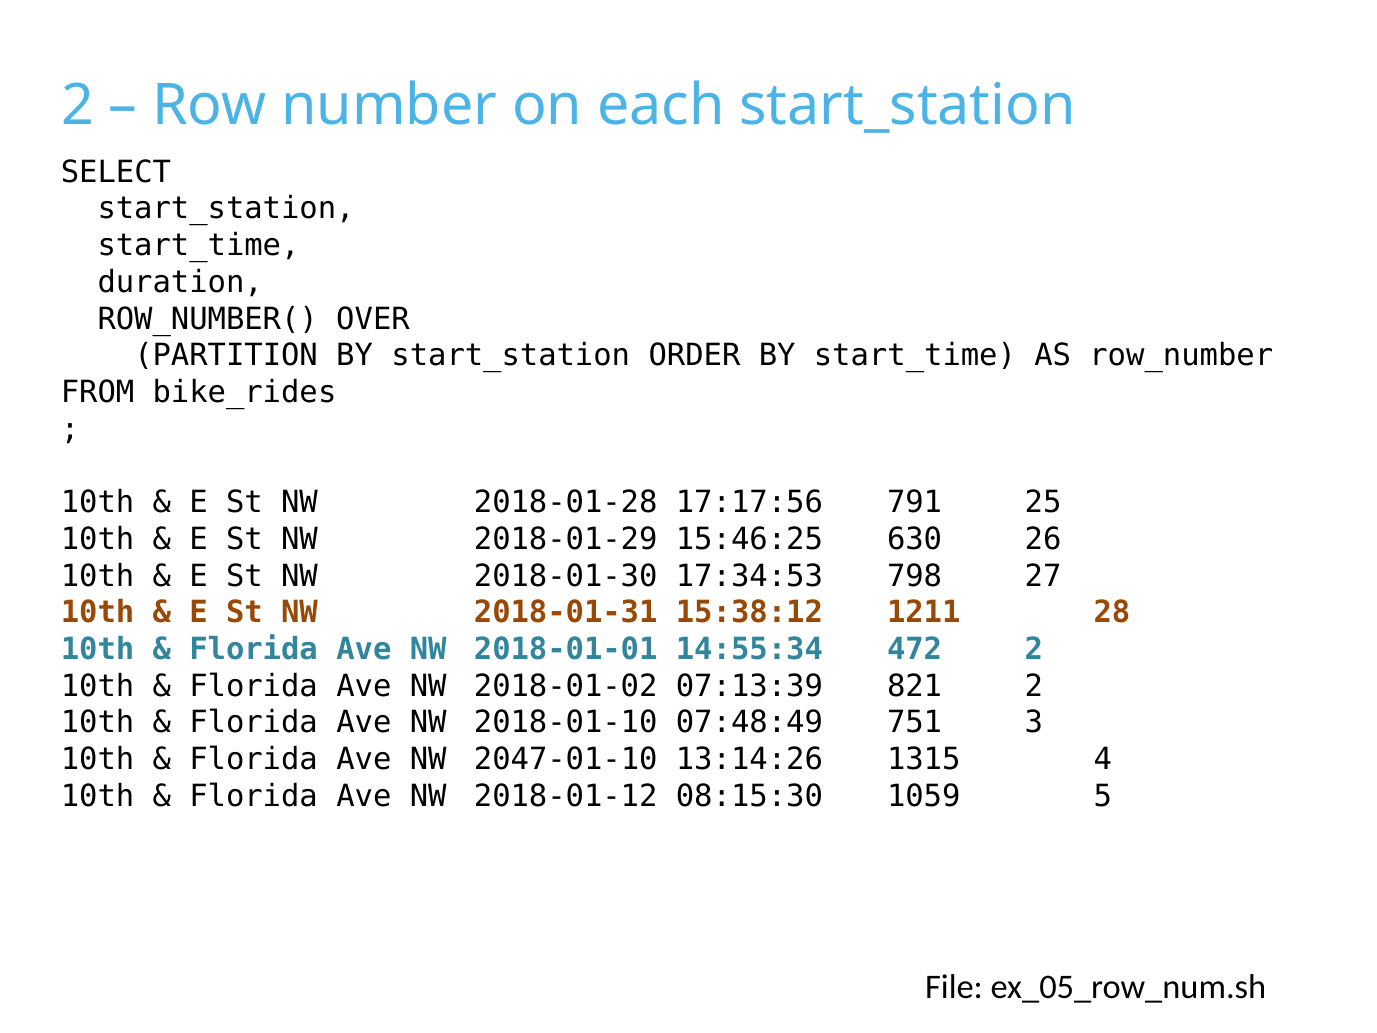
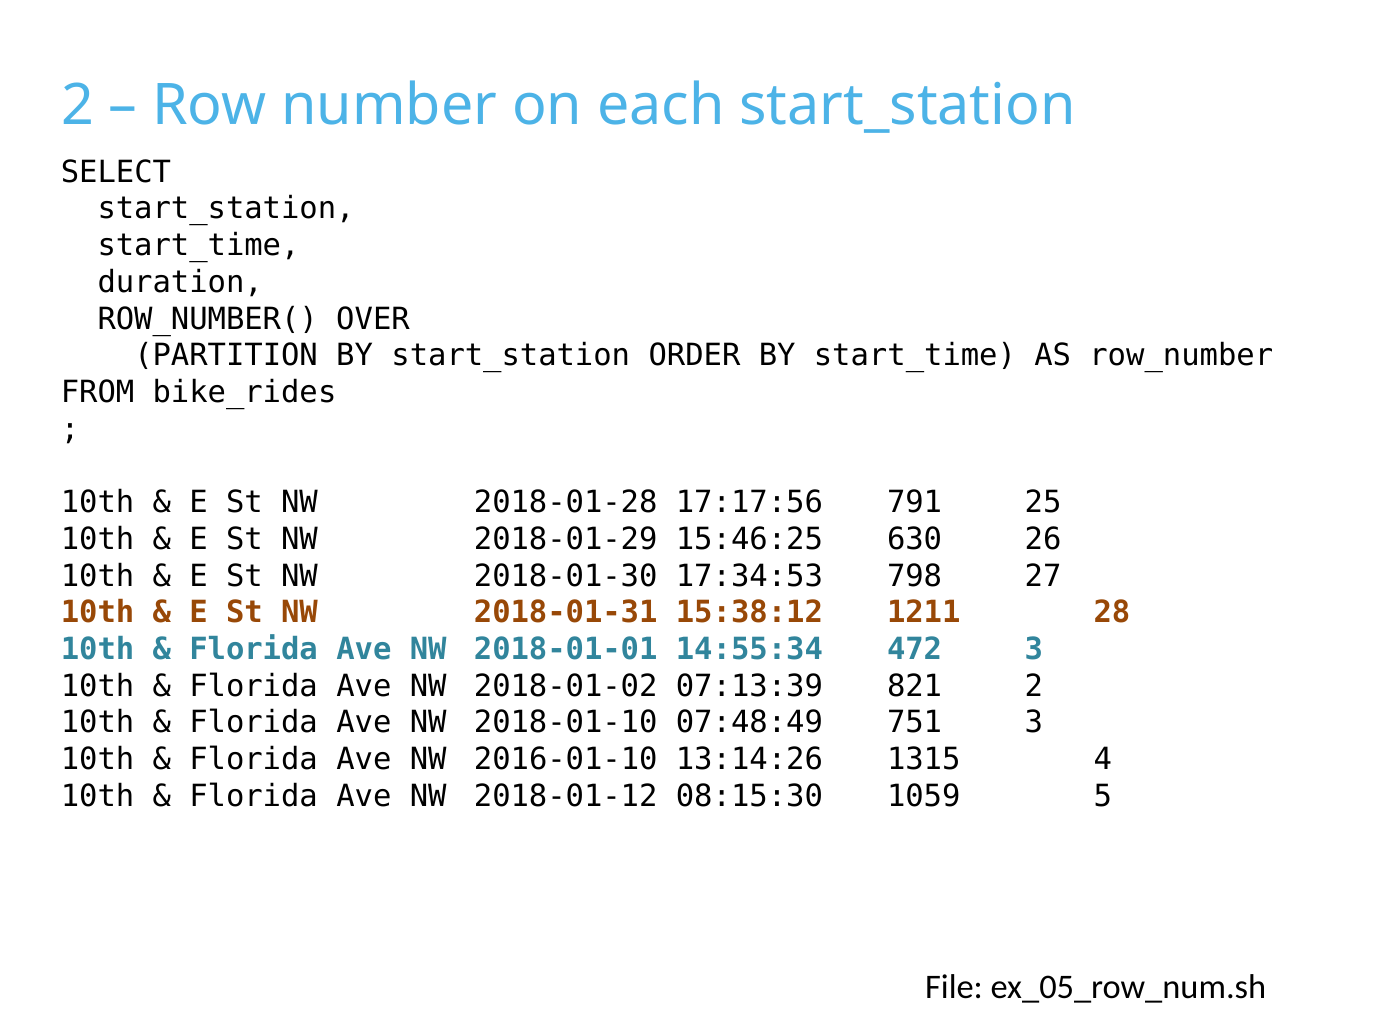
472 2: 2 -> 3 (1034, 649)
2047-01-10: 2047-01-10 -> 2016-01-10 (566, 759)
